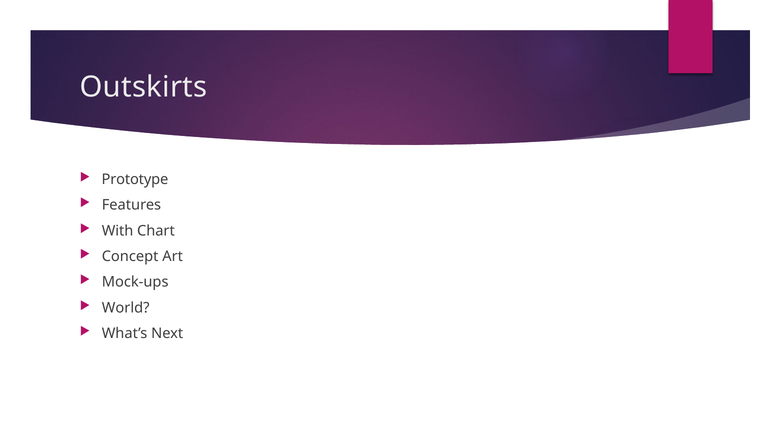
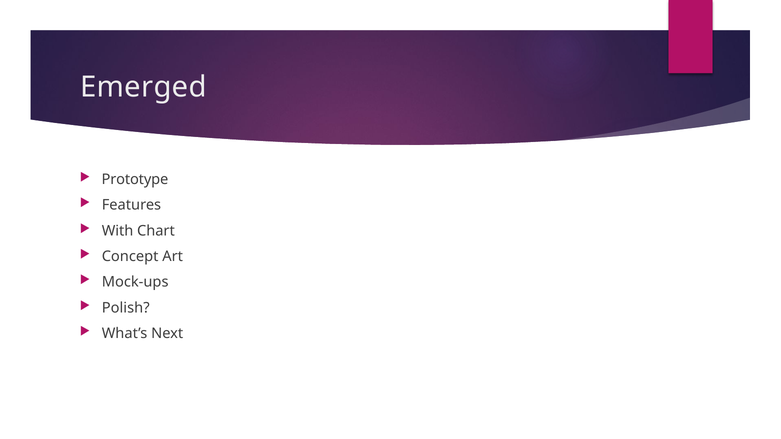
Outskirts: Outskirts -> Emerged (144, 87)
World: World -> Polish (126, 308)
